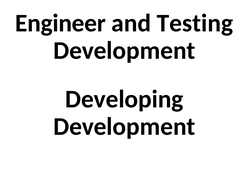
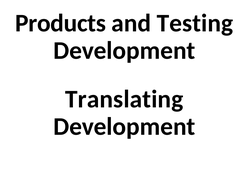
Engineer: Engineer -> Products (61, 23)
Developing: Developing -> Translating (124, 99)
